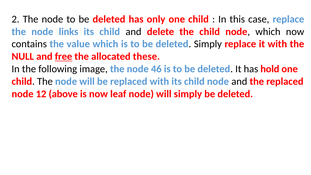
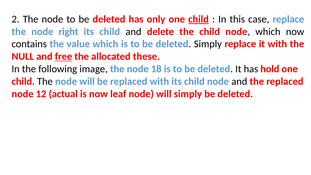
child underline: none -> present (199, 19)
links: links -> right (69, 32)
46: 46 -> 18 (156, 69)
above: above -> actual (63, 94)
